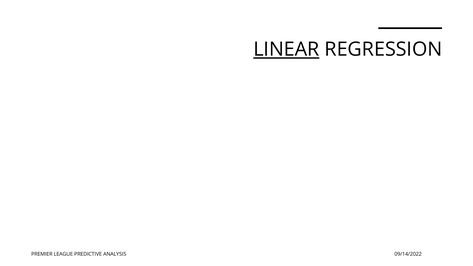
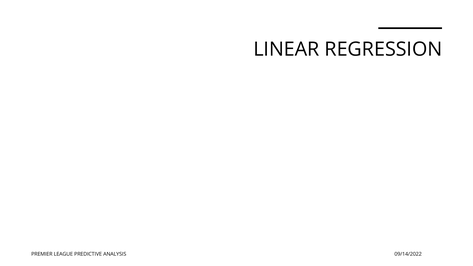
LINEAR underline: present -> none (286, 49)
